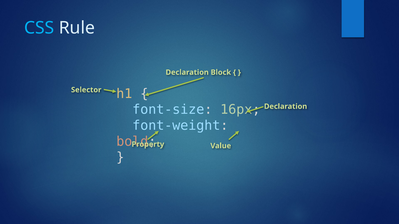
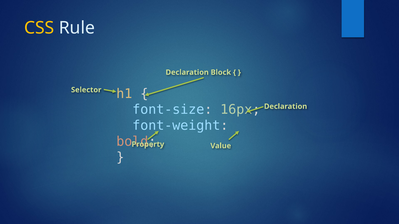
CSS colour: light blue -> yellow (39, 28)
